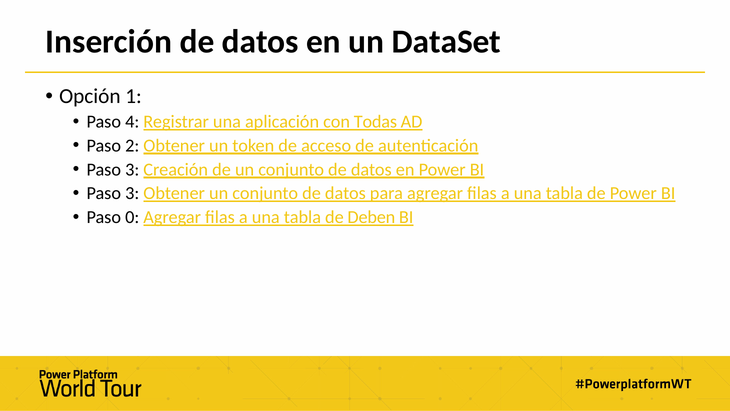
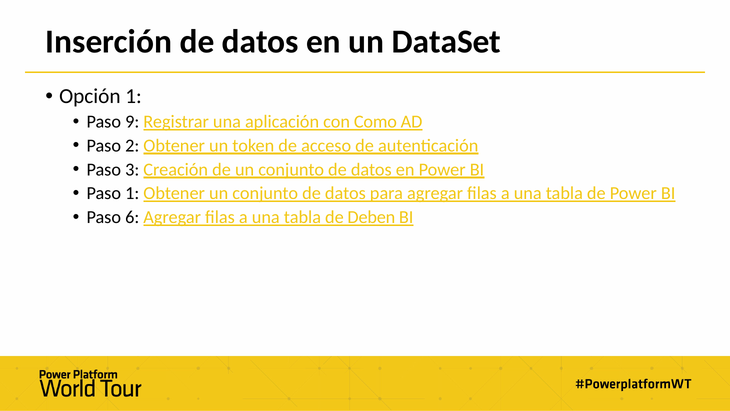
4: 4 -> 9 (132, 122)
Todas: Todas -> Como (375, 122)
3: 3 -> 1 (132, 193)
0: 0 -> 6 (132, 217)
